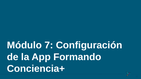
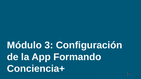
7: 7 -> 3 (49, 45)
